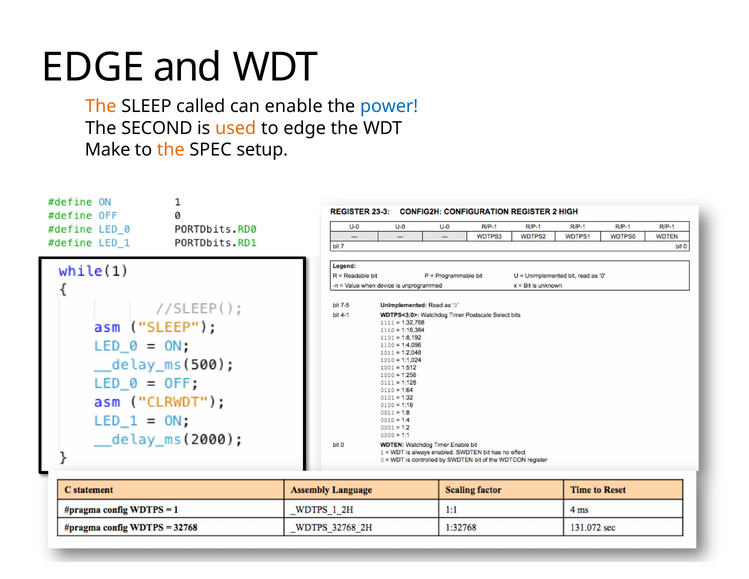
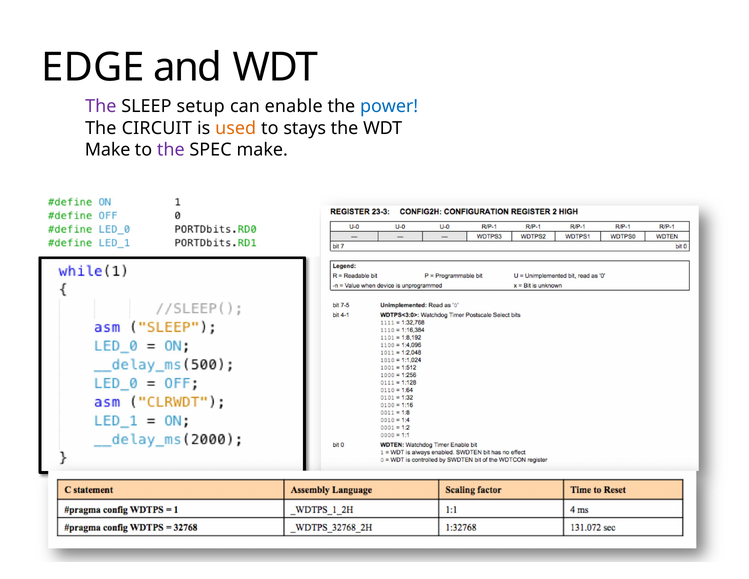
The colour: orange -> purple (101, 106)
called: called -> setup (201, 106)
SECOND: SECOND -> CIRCUIT (157, 128)
to edge: edge -> stays (305, 128)
the colour: orange -> purple (171, 150)
SPEC setup: setup -> make (262, 150)
